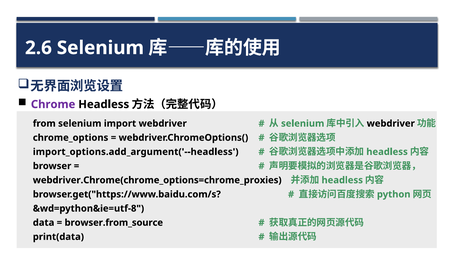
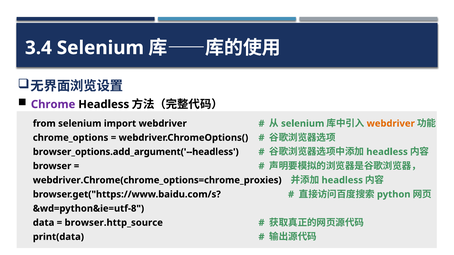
2.6: 2.6 -> 3.4 (38, 48)
webdriver colour: black -> orange (391, 124)
import_options.add_argument('--headless: import_options.add_argument('--headless -> browser_options.add_argument('--headless (136, 152)
browser.from_source: browser.from_source -> browser.http_source (114, 223)
